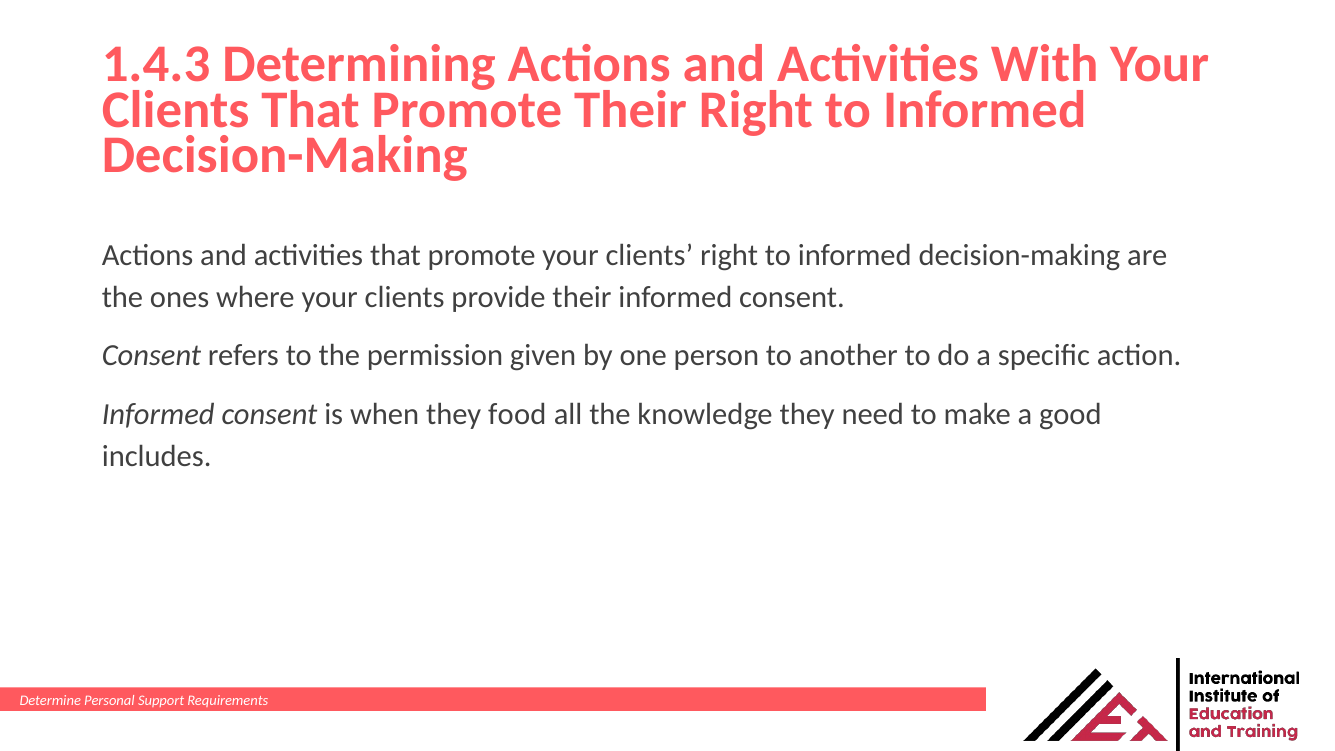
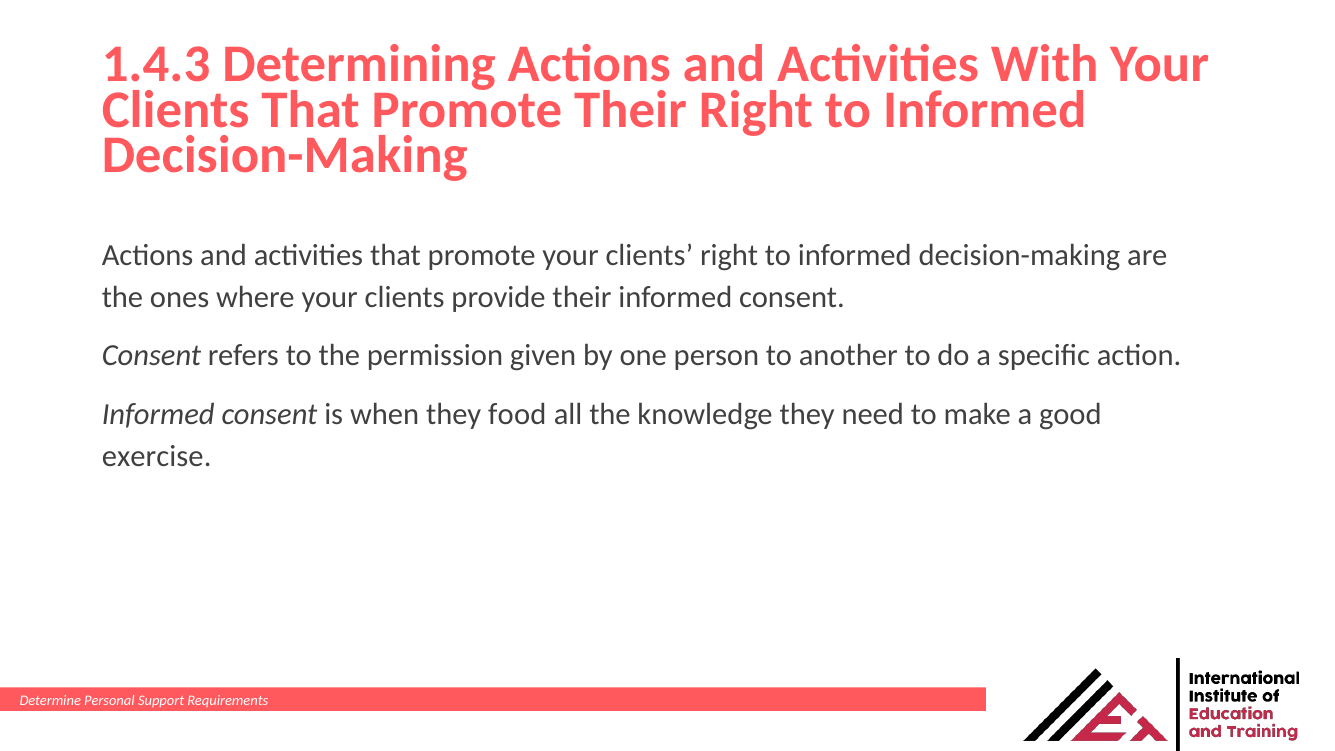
includes: includes -> exercise (157, 456)
